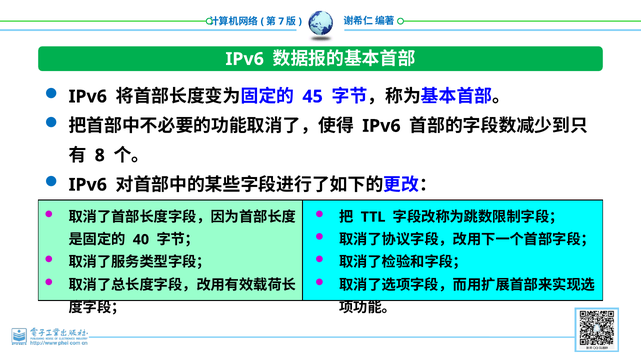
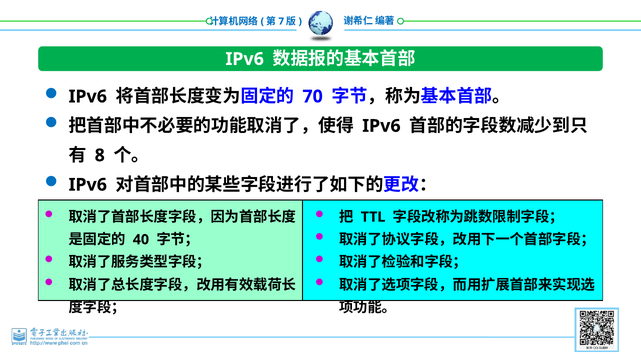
45: 45 -> 70 (313, 96)
